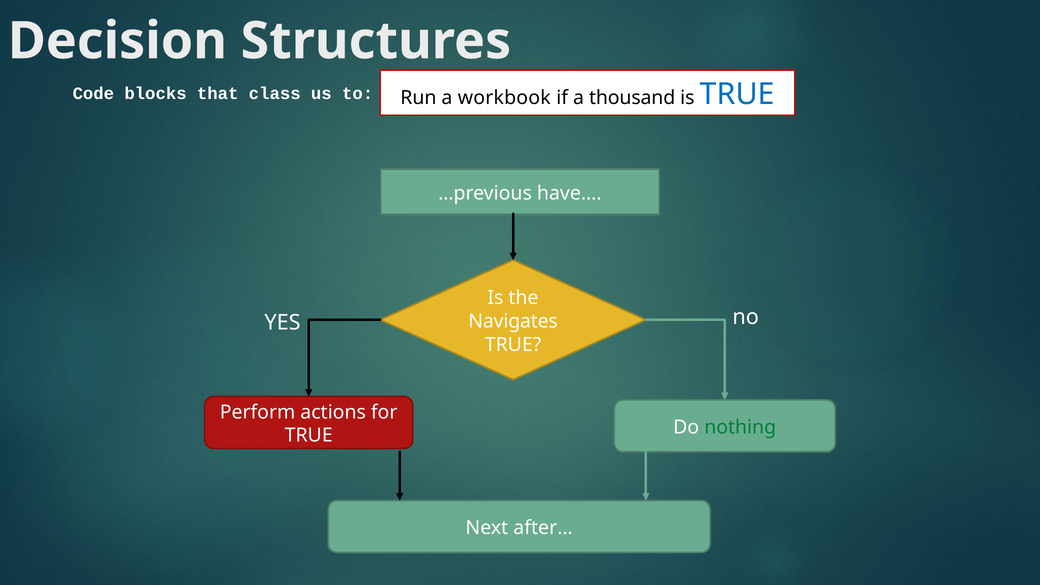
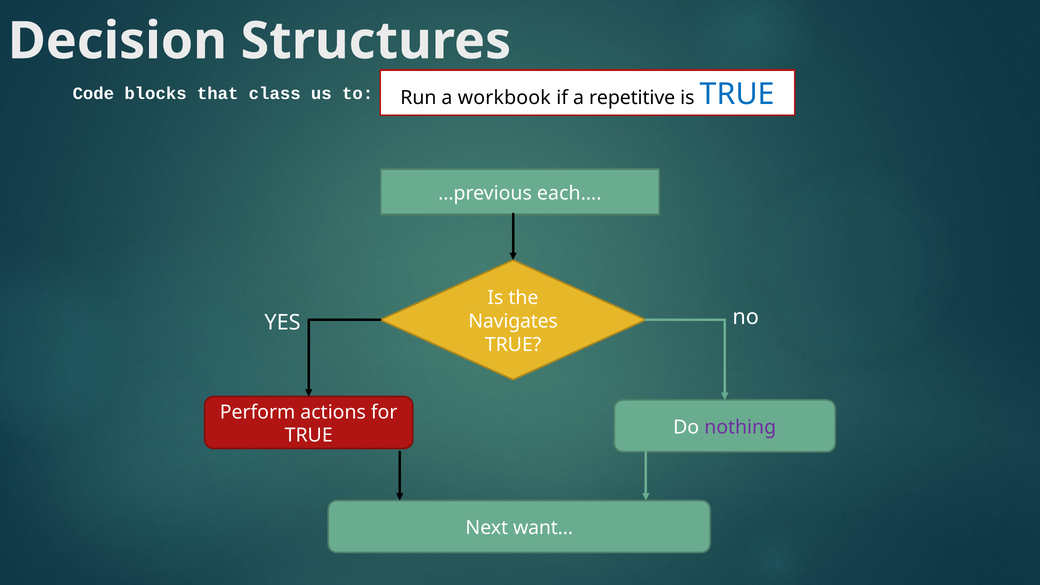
thousand: thousand -> repetitive (632, 98)
have…: have… -> each… (569, 193)
nothing colour: green -> purple (740, 427)
after…: after… -> want… (543, 528)
